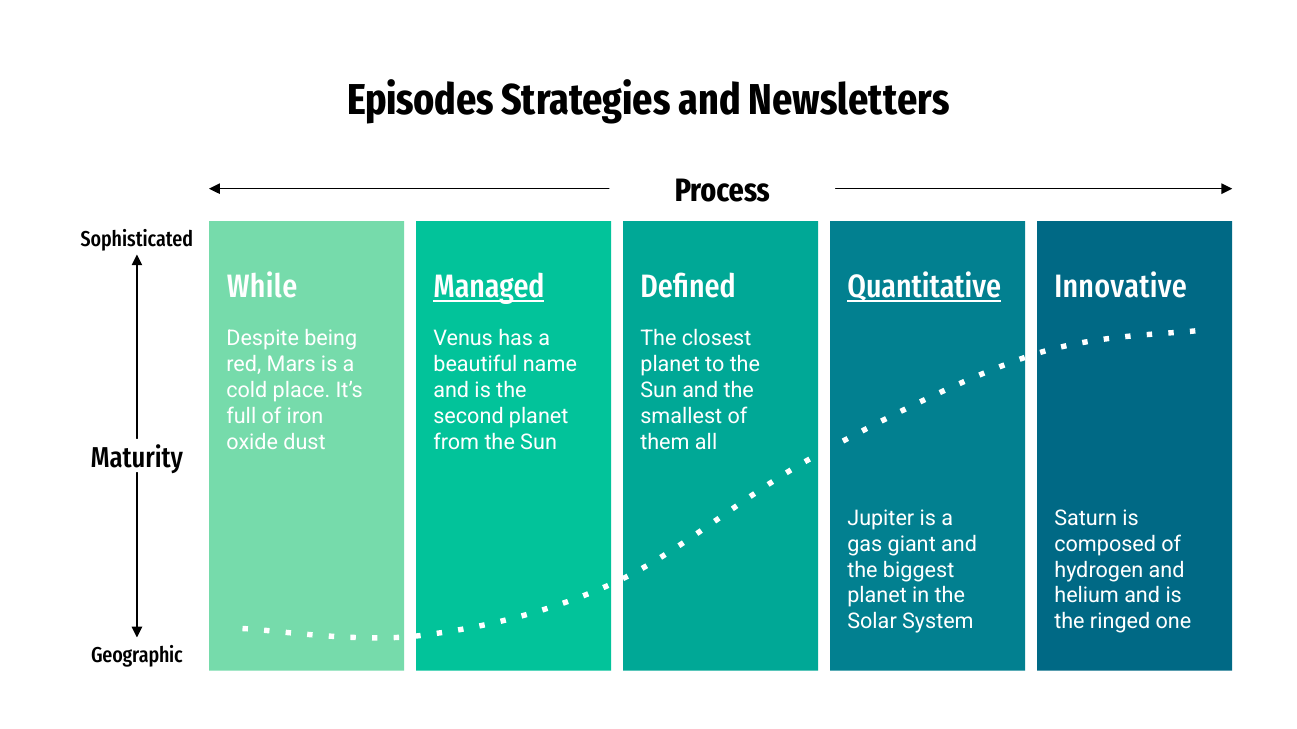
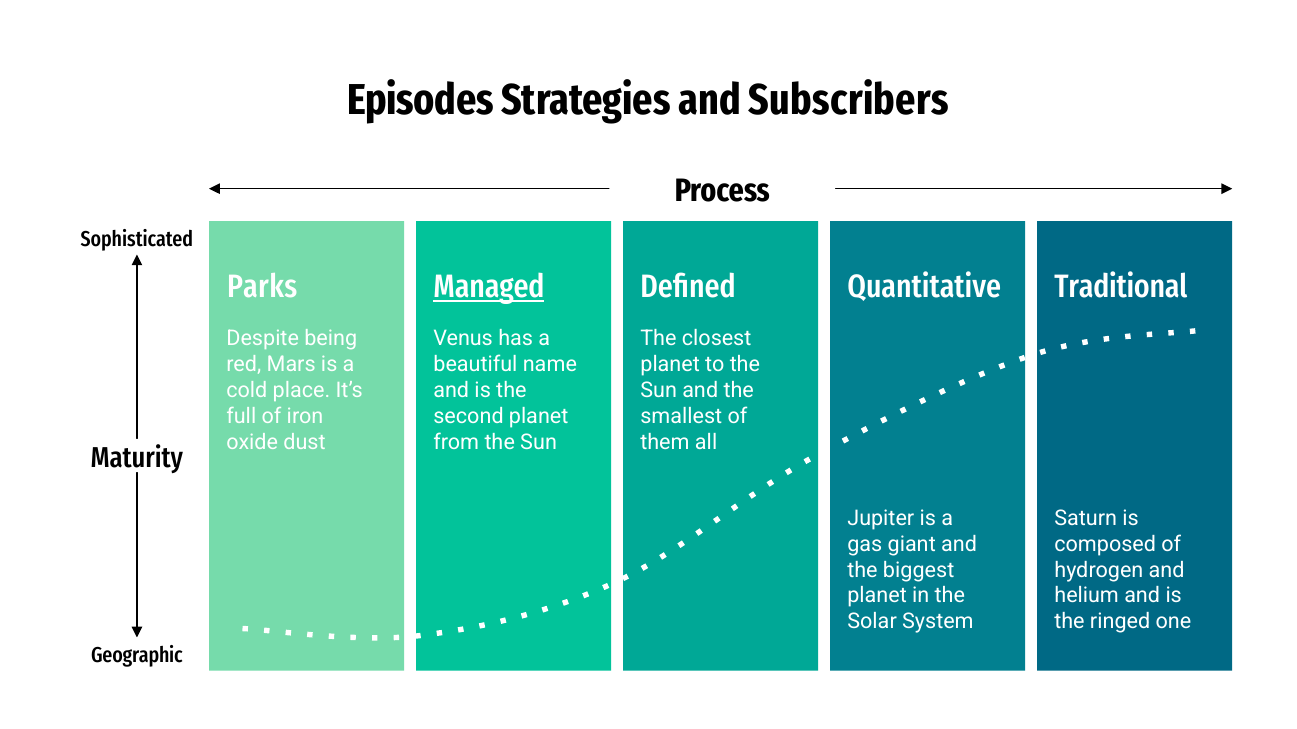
Newsletters: Newsletters -> Subscribers (849, 100)
While: While -> Parks (262, 287)
Quantitative underline: present -> none (924, 287)
Innovative: Innovative -> Traditional (1121, 287)
